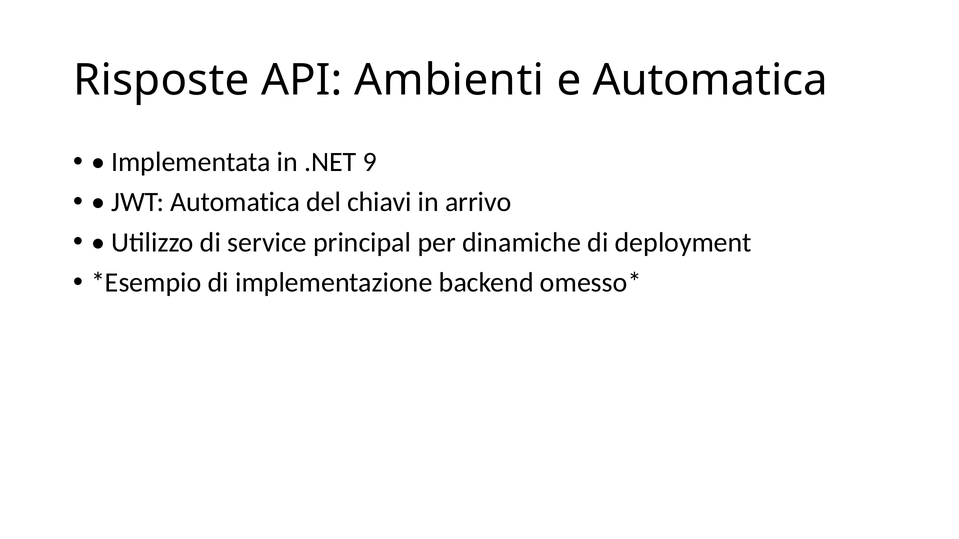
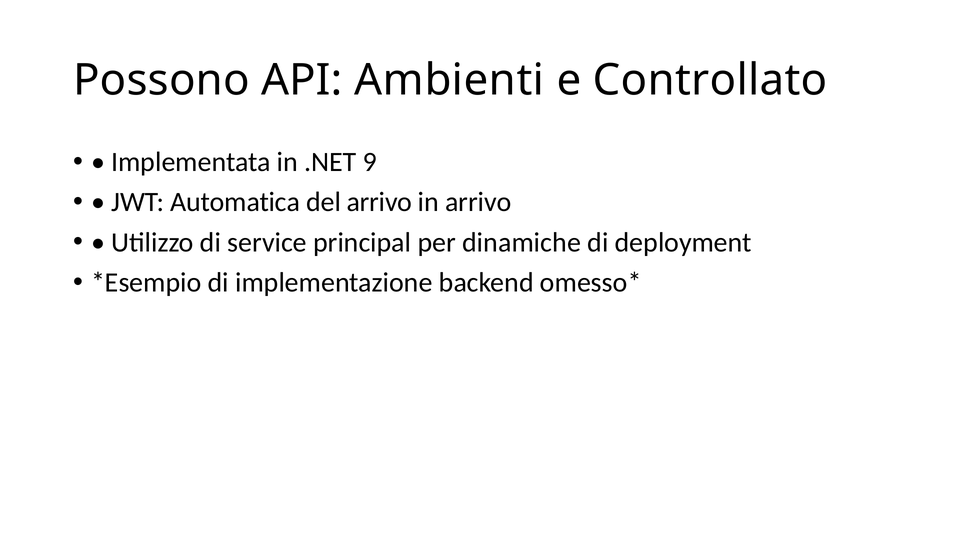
Risposte: Risposte -> Possono (161, 81)
e Automatica: Automatica -> Controllato (710, 81)
del chiavi: chiavi -> arrivo (379, 202)
